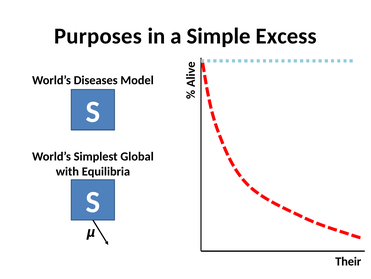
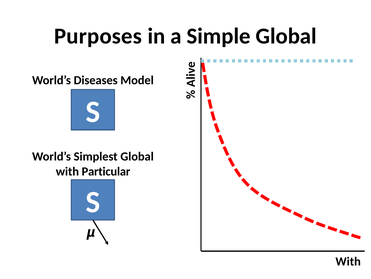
Simple Excess: Excess -> Global (286, 36)
Equilibria: Equilibria -> Particular (106, 171)
Their: Their -> With (348, 261)
